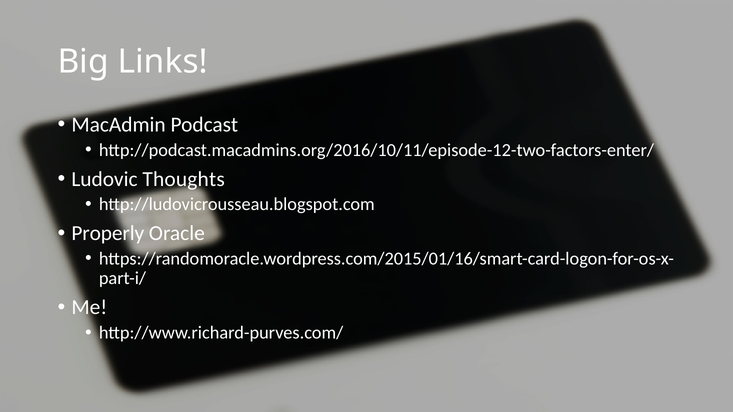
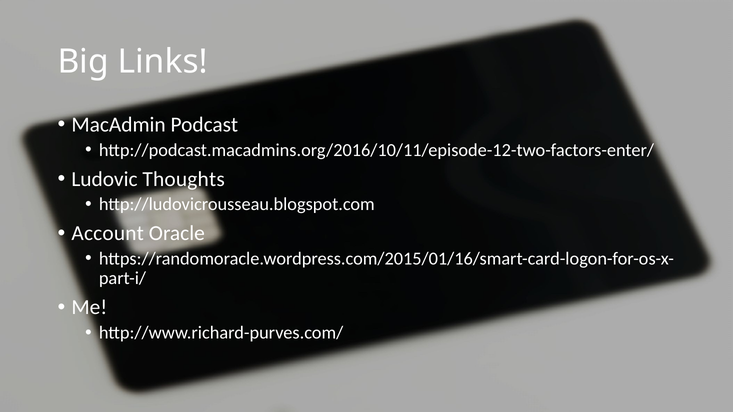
Properly: Properly -> Account (108, 234)
